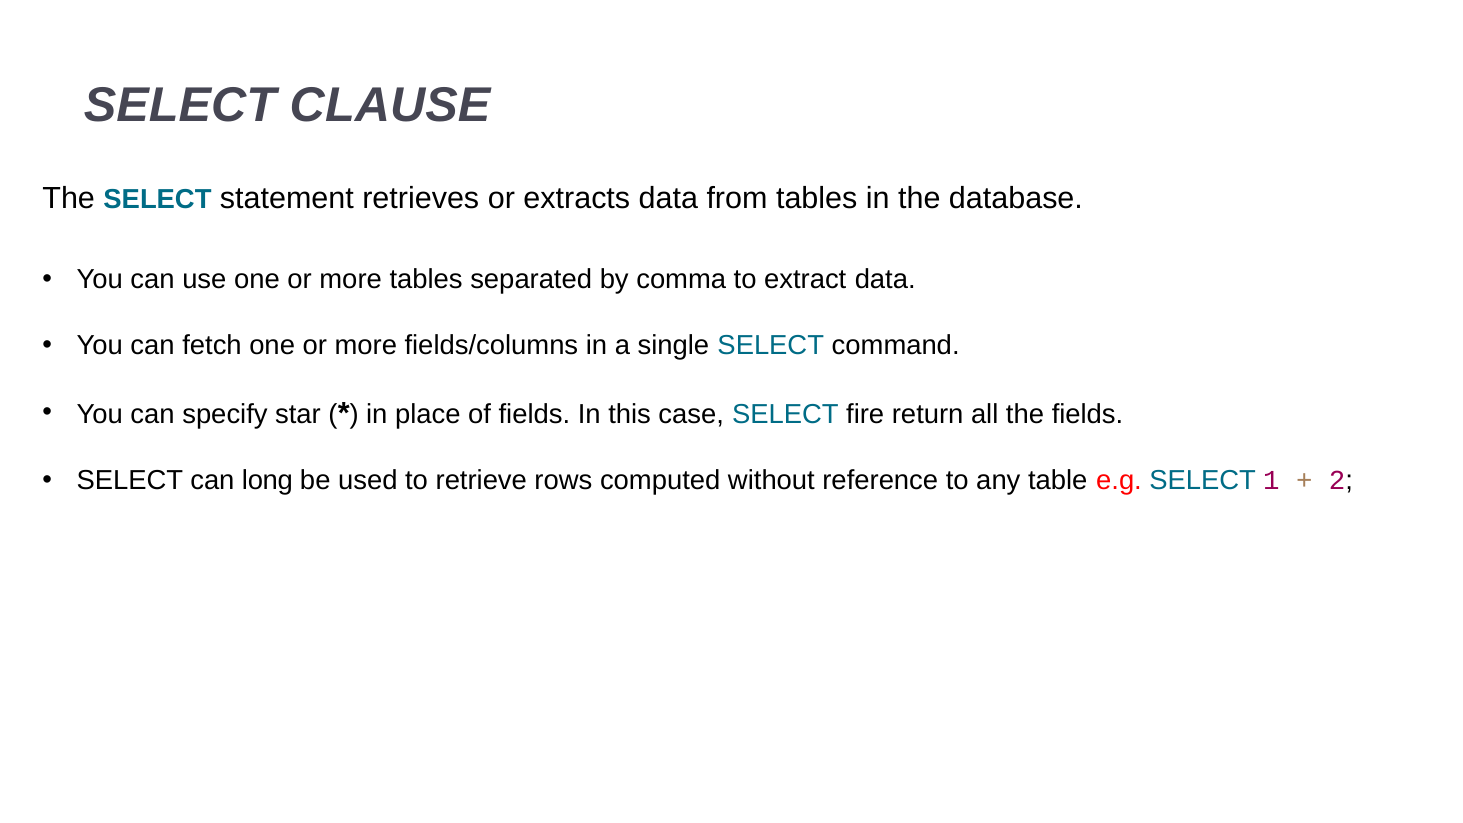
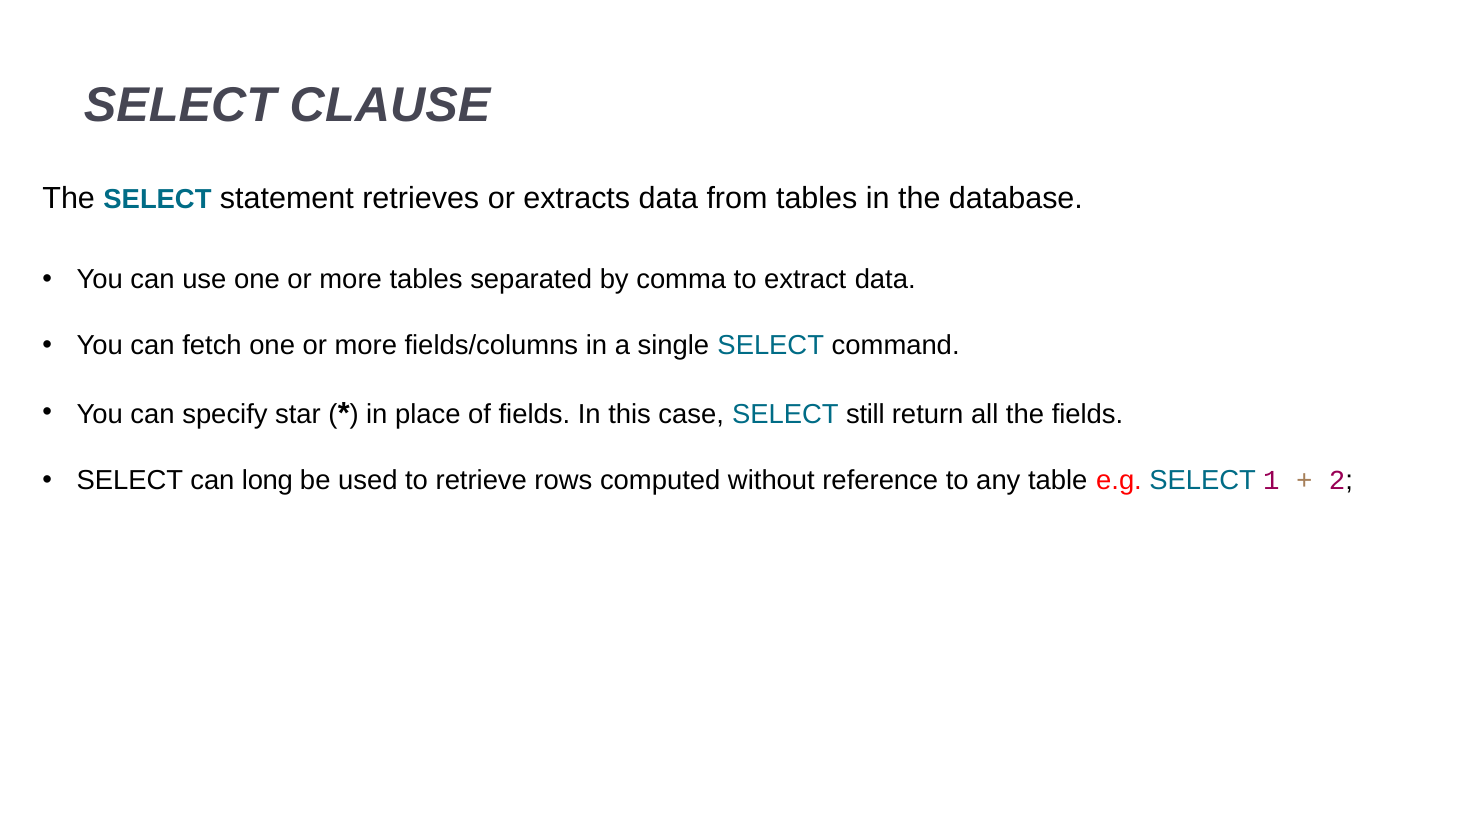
fire: fire -> still (865, 414)
